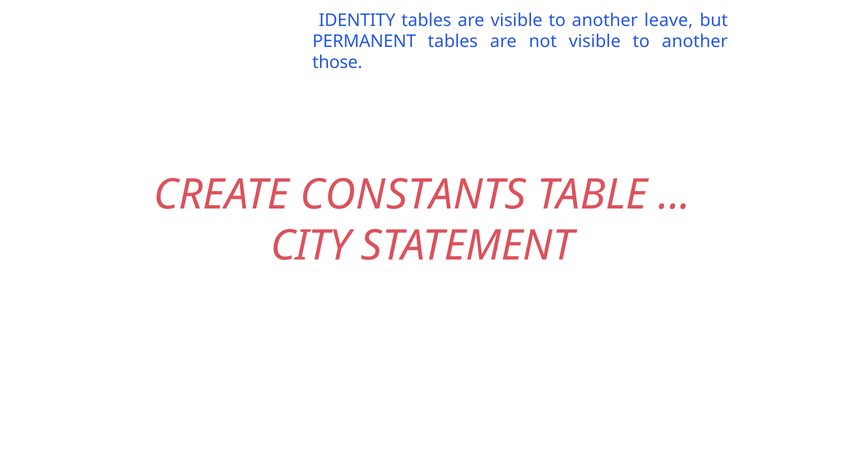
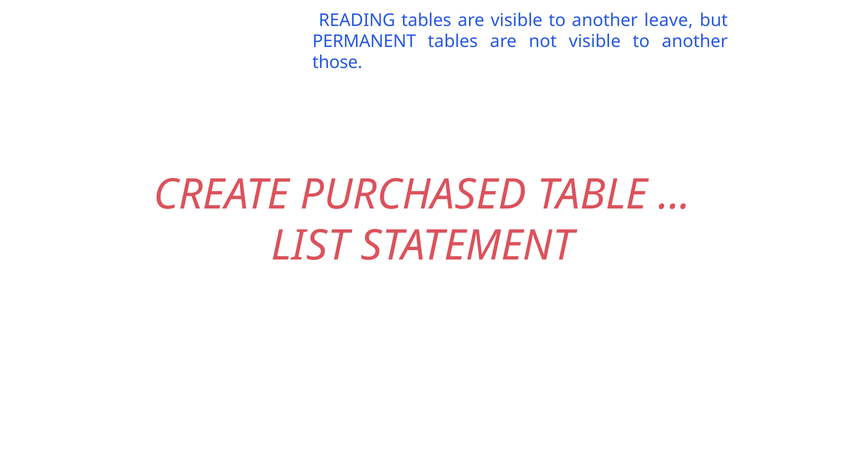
IDENTITY: IDENTITY -> READING (357, 20)
CONSTANTS: CONSTANTS -> PURCHASED (413, 195)
CITY: CITY -> LIST (310, 246)
